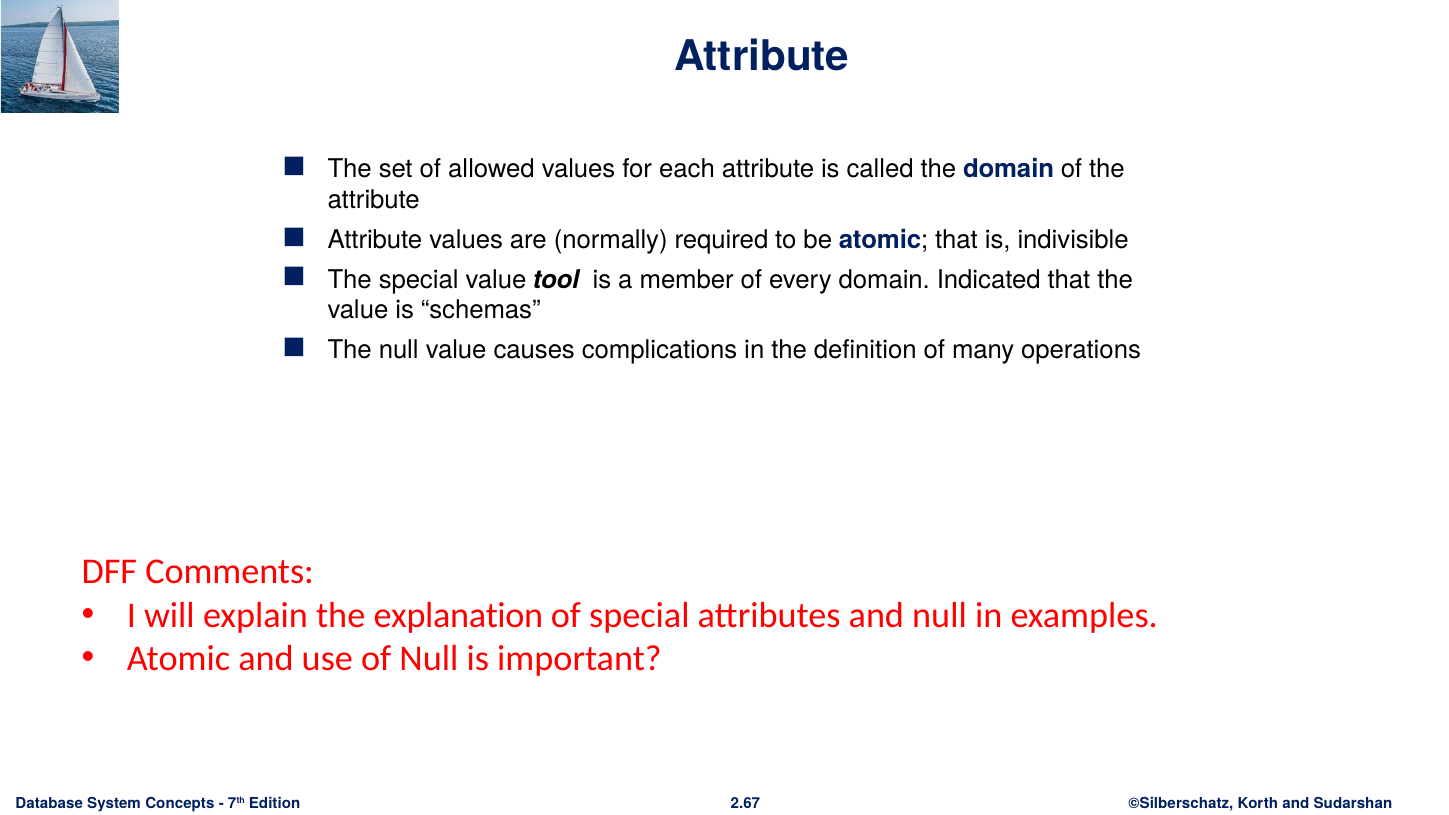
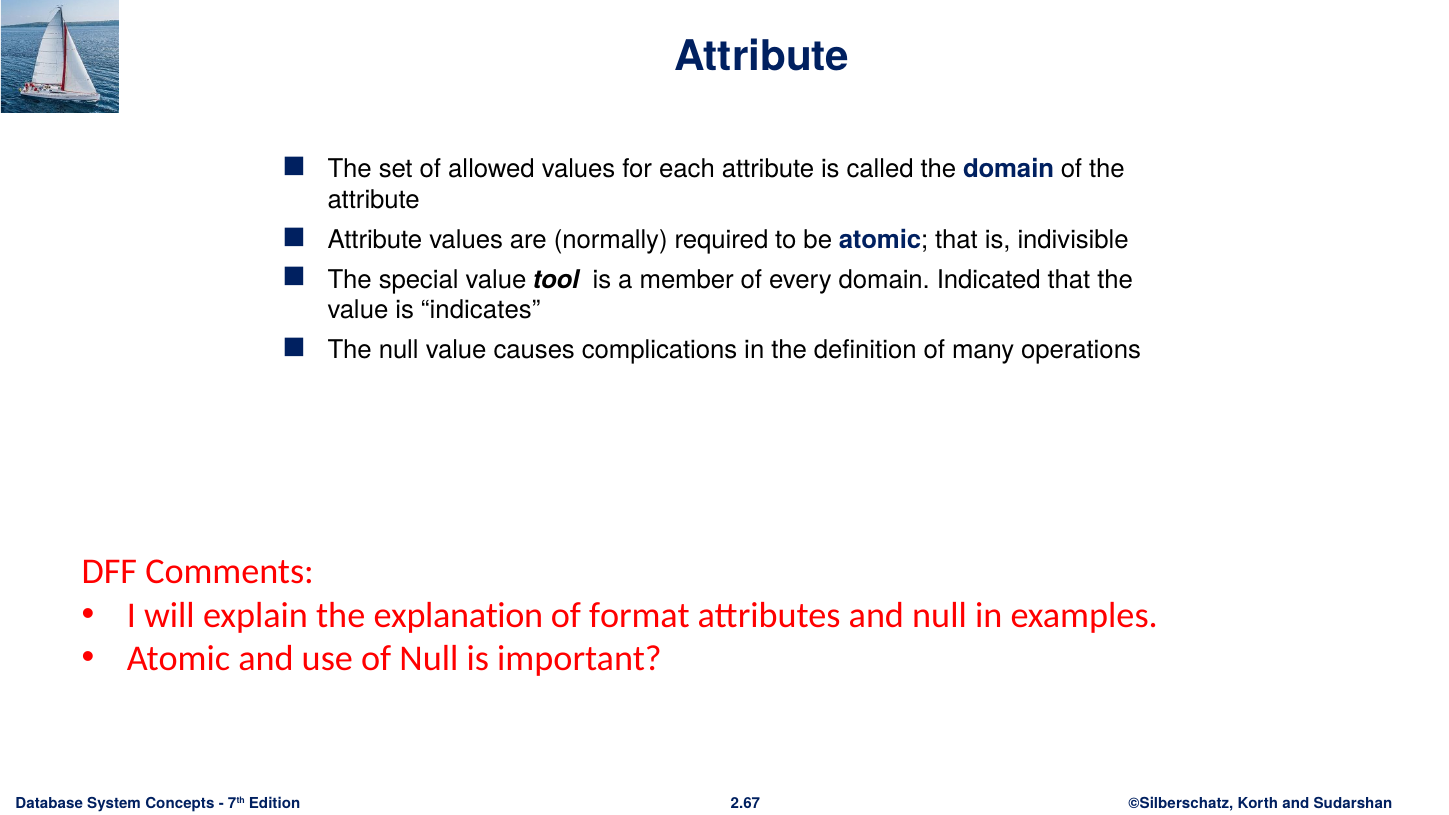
schemas: schemas -> indicates (481, 310)
of special: special -> format (639, 615)
